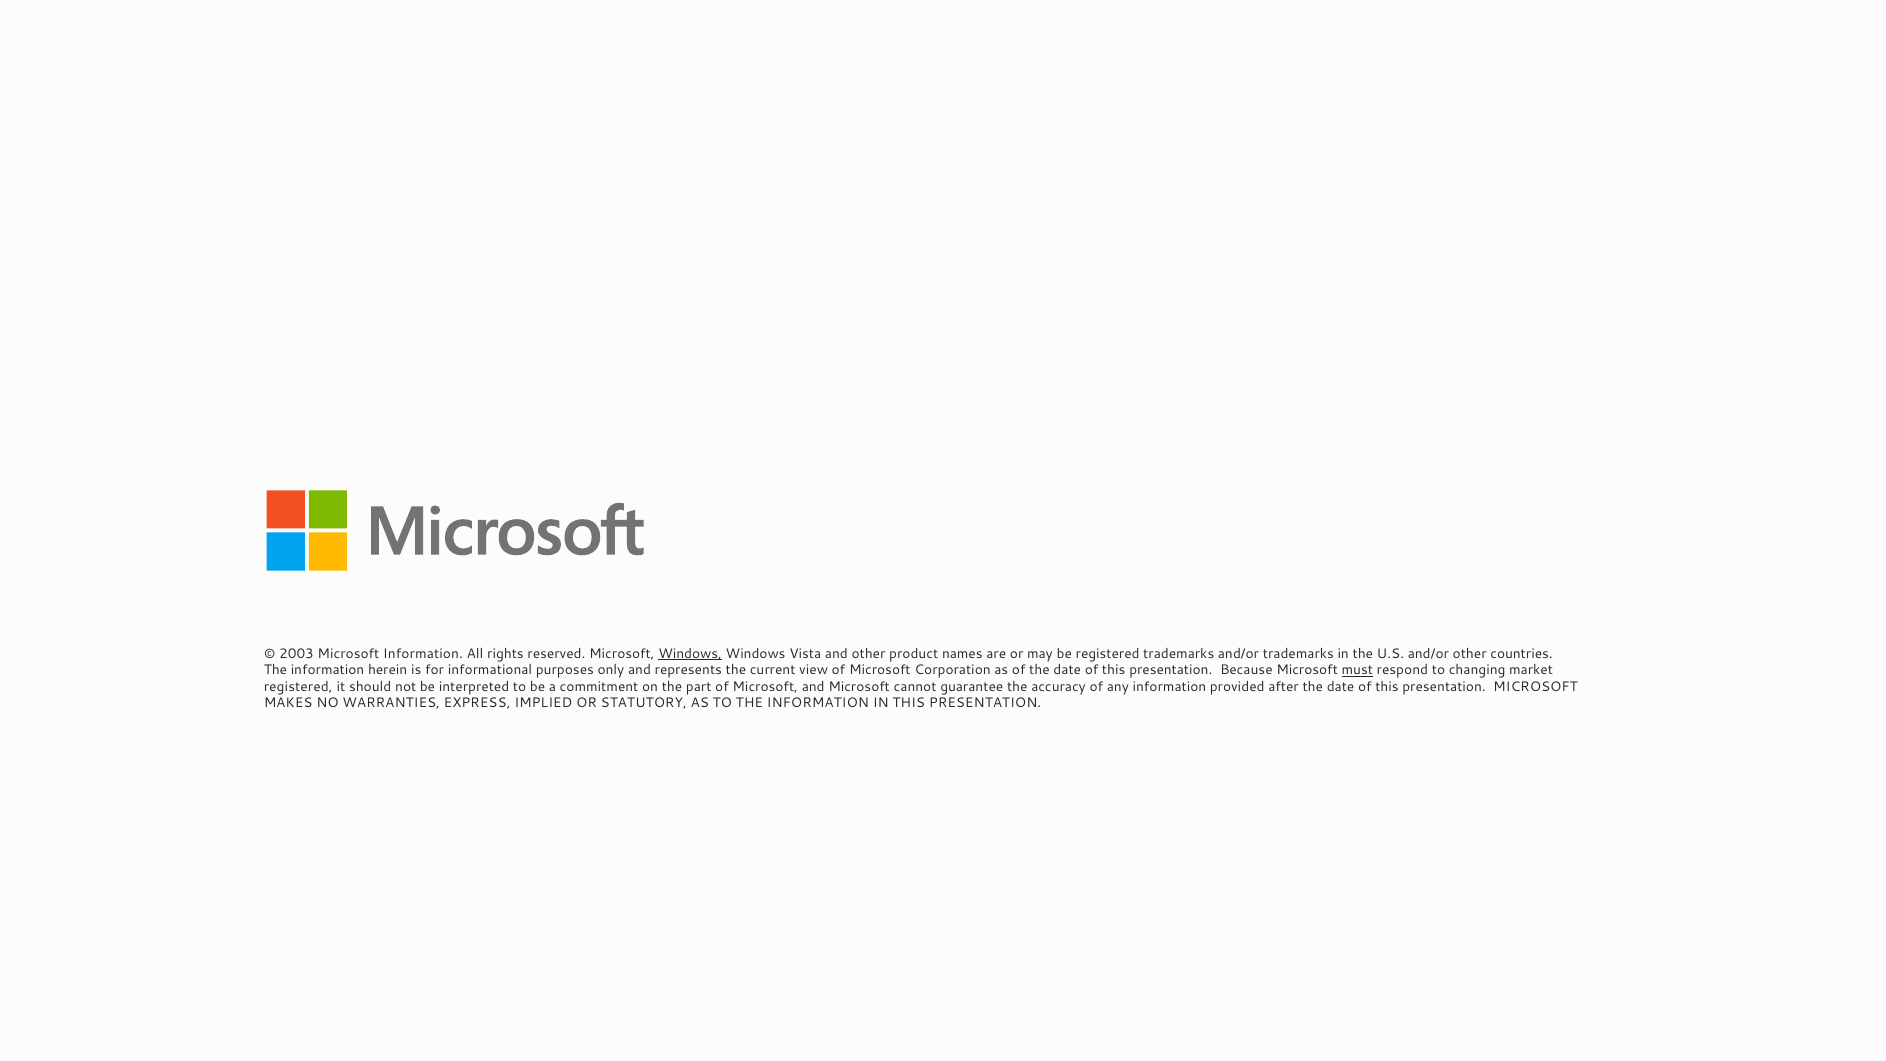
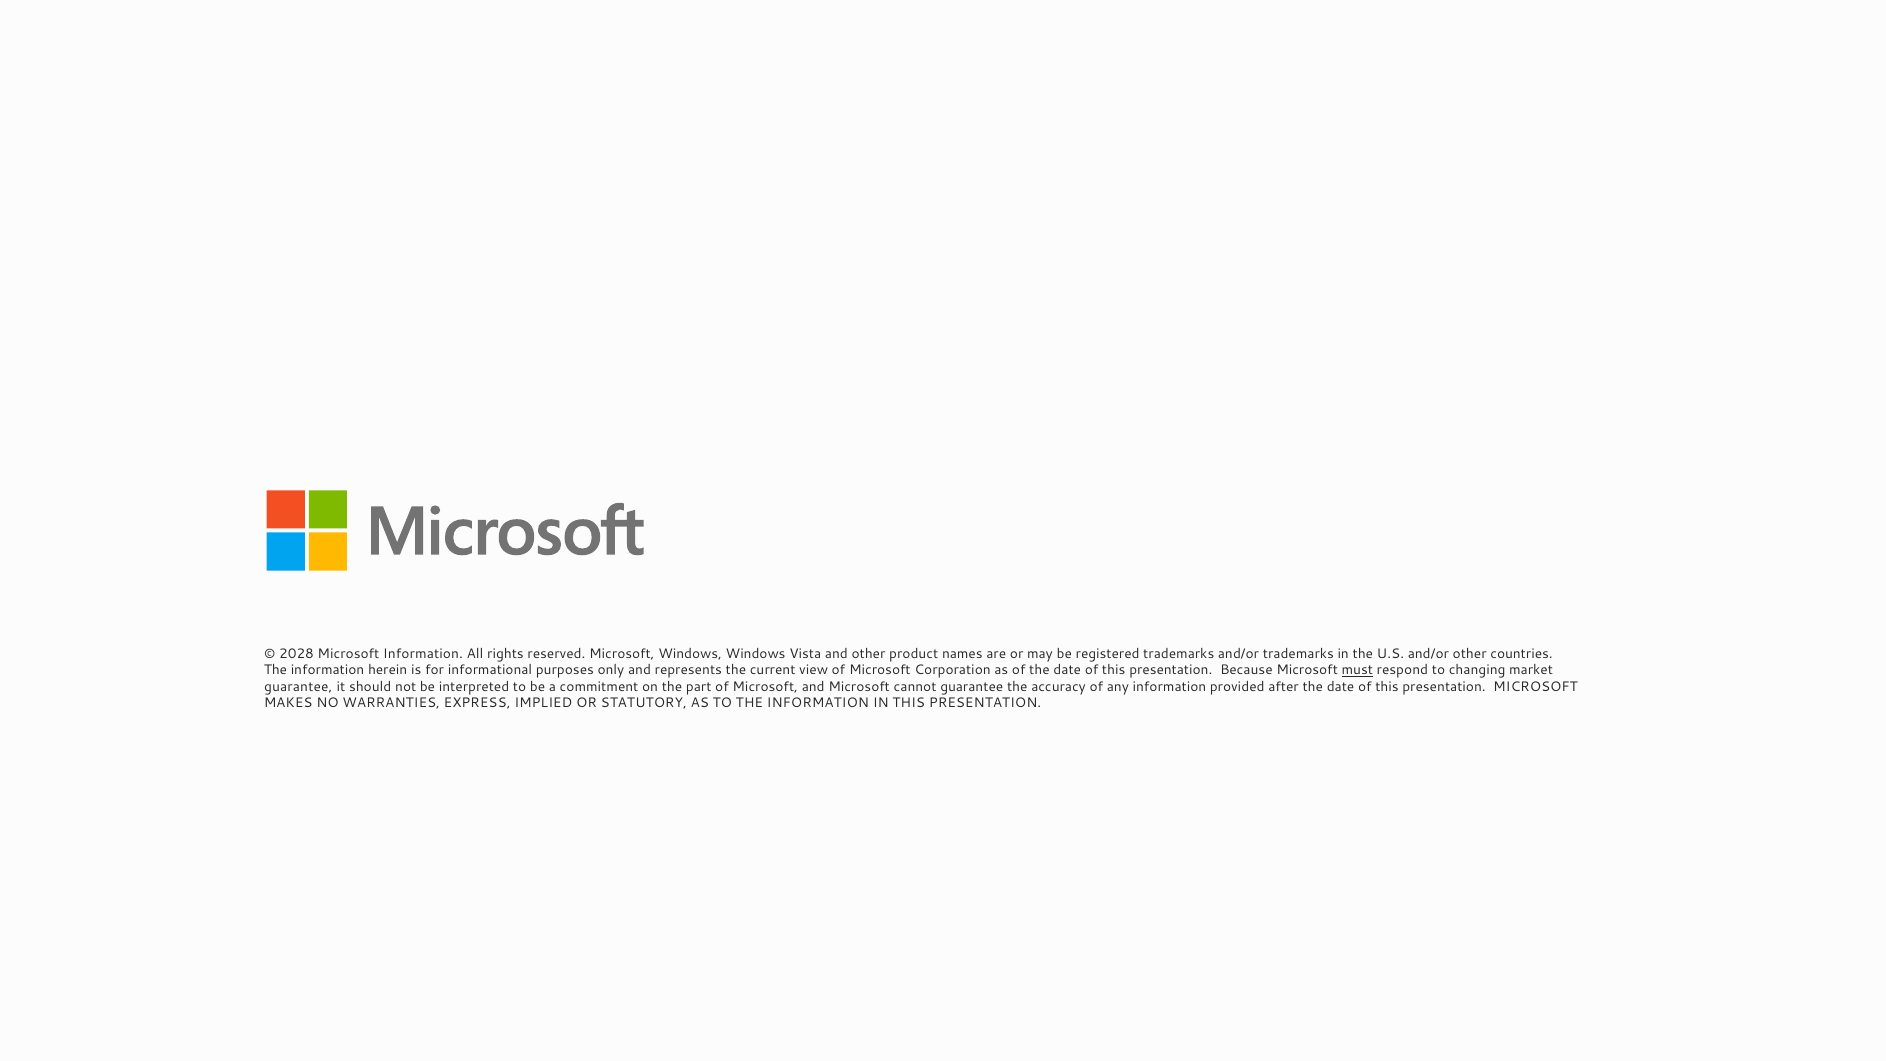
2003: 2003 -> 2028 (297, 654)
Windows underline: present -> none (690, 654)
registered: registered -> guarantee (298, 687)
